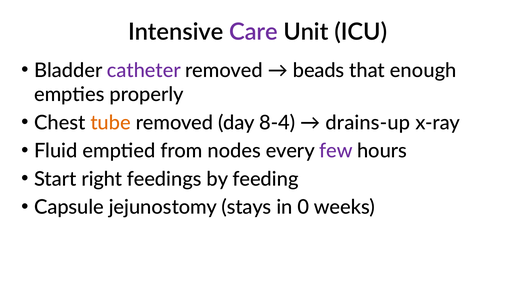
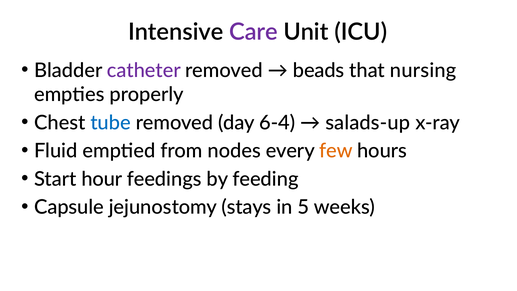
enough: enough -> nursing (423, 70)
tube colour: orange -> blue (111, 123)
8-4: 8-4 -> 6-4 (277, 123)
drains-up: drains-up -> salads-up (368, 123)
few colour: purple -> orange (336, 151)
right: right -> hour (102, 179)
0: 0 -> 5 (303, 207)
